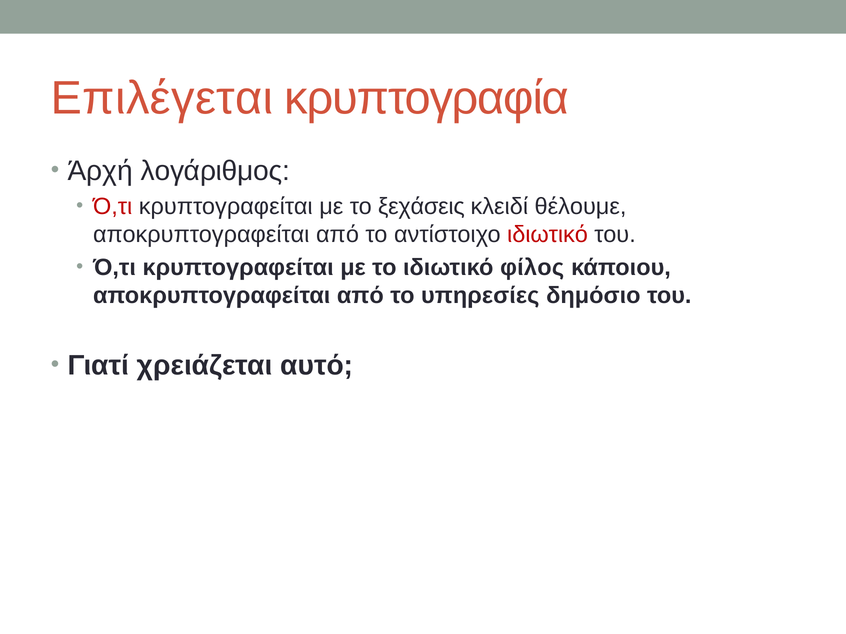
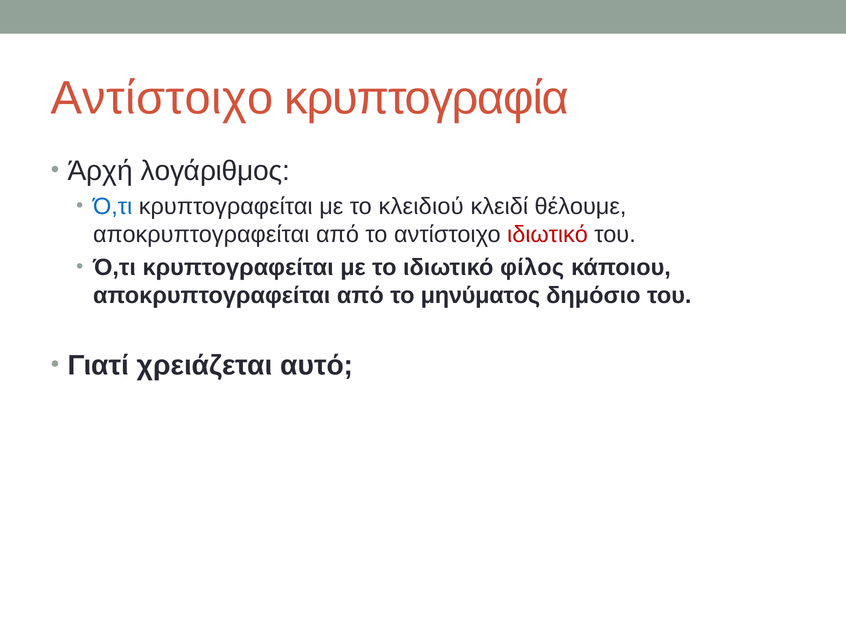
Επιλέγεται: Επιλέγεται -> Αντίστοιχο (162, 98)
Ό,τι colour: red -> blue (113, 207)
ξεχάσεις: ξεχάσεις -> κλειδιού (421, 207)
υπηρεσίες: υπηρεσίες -> μηνύματος (480, 296)
